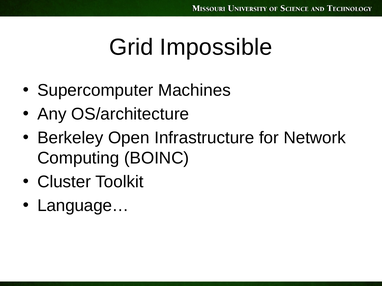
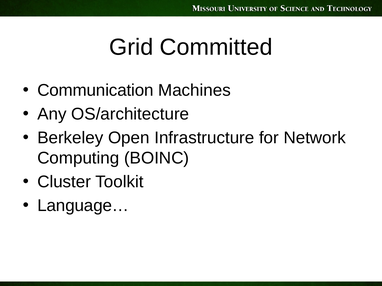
Impossible: Impossible -> Committed (216, 47)
Supercomputer: Supercomputer -> Communication (95, 90)
